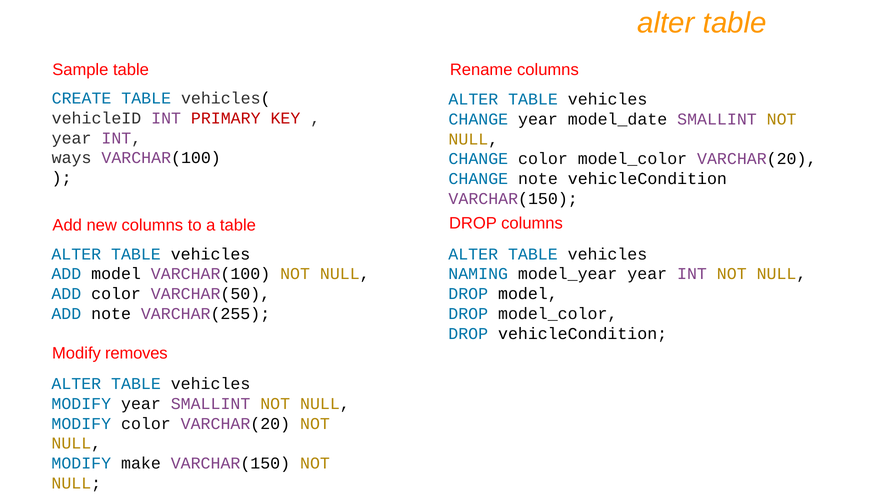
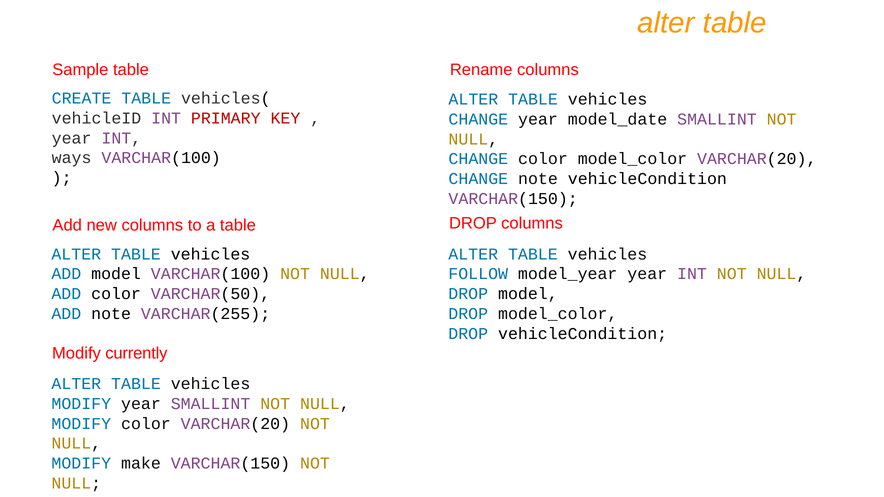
NAMING: NAMING -> FOLLOW (478, 274)
removes: removes -> currently (136, 353)
